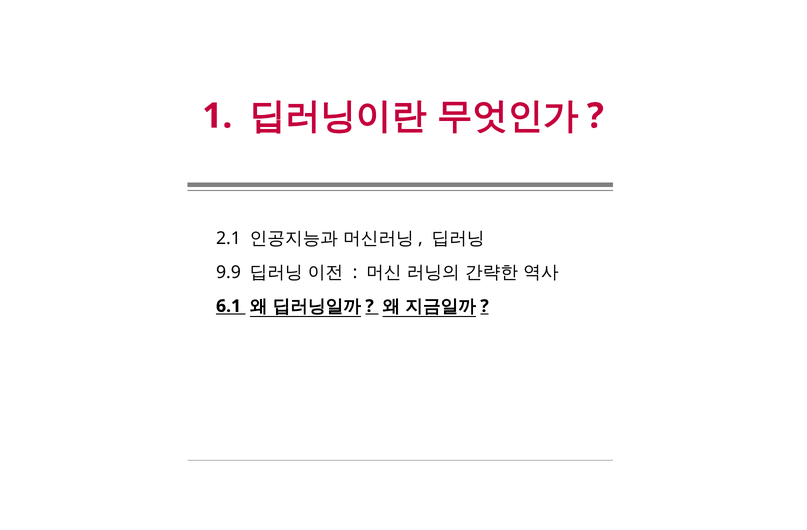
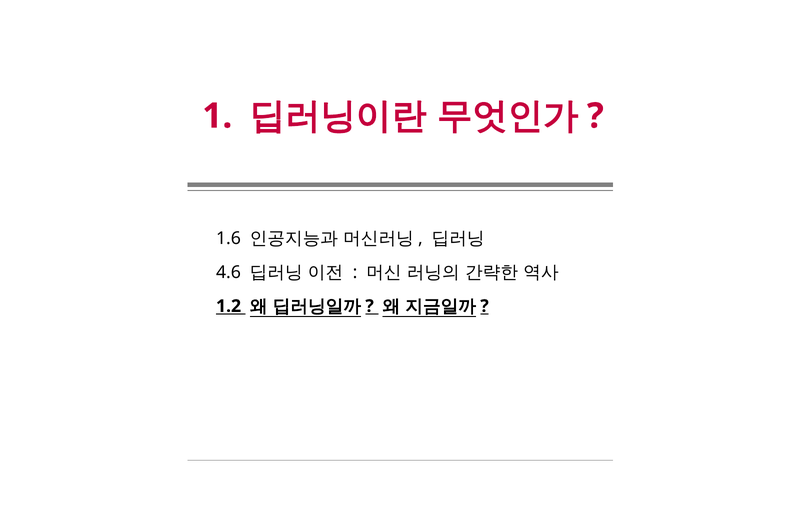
2.1: 2.1 -> 1.6 (228, 239)
9.9: 9.9 -> 4.6 (228, 272)
6.1: 6.1 -> 1.2 (229, 306)
